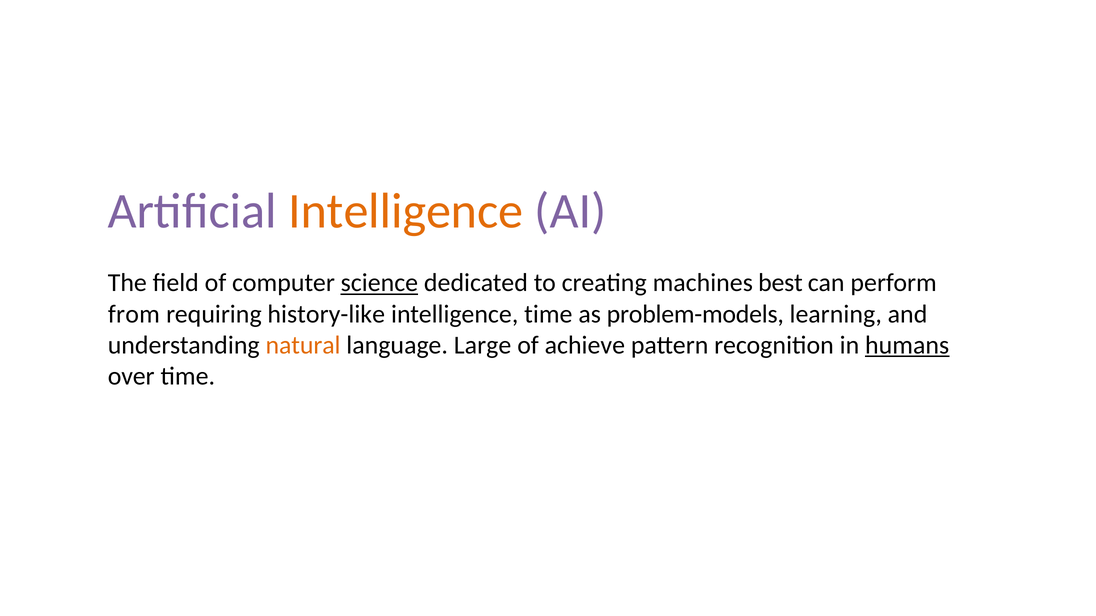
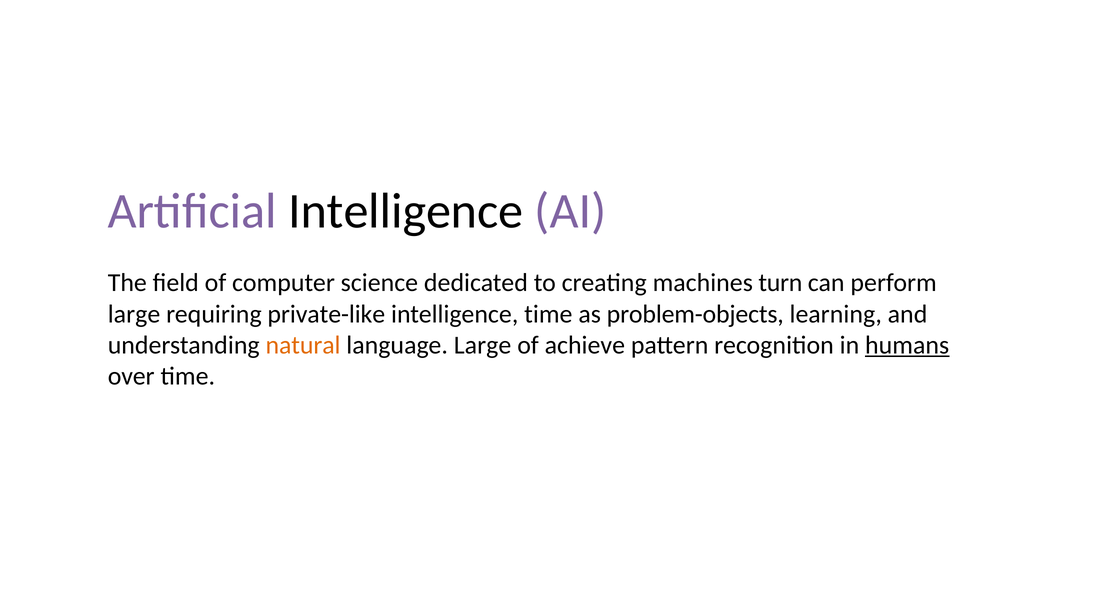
Intelligence colour: orange -> black (406, 212)
science underline: present -> none (379, 283)
best: best -> turn (780, 283)
from: from -> large (134, 314)
history-like: history-like -> private-like (326, 314)
problem-models: problem-models -> problem-objects (695, 314)
